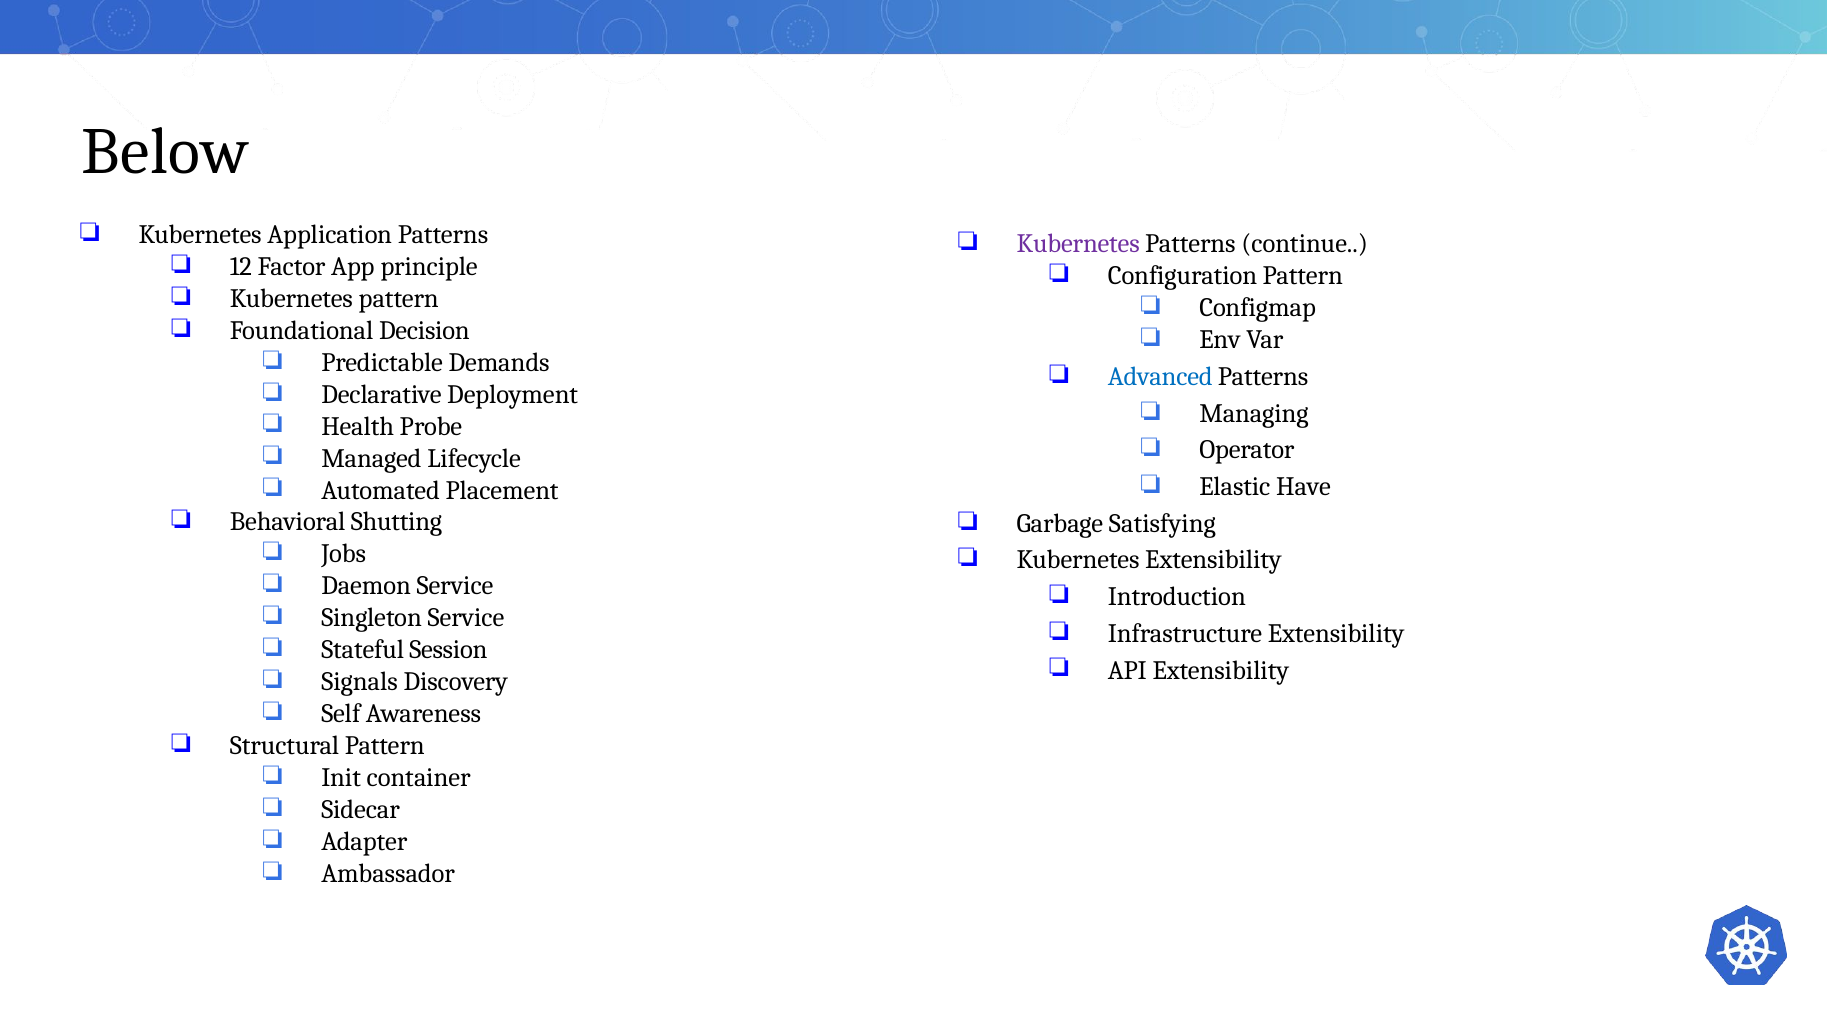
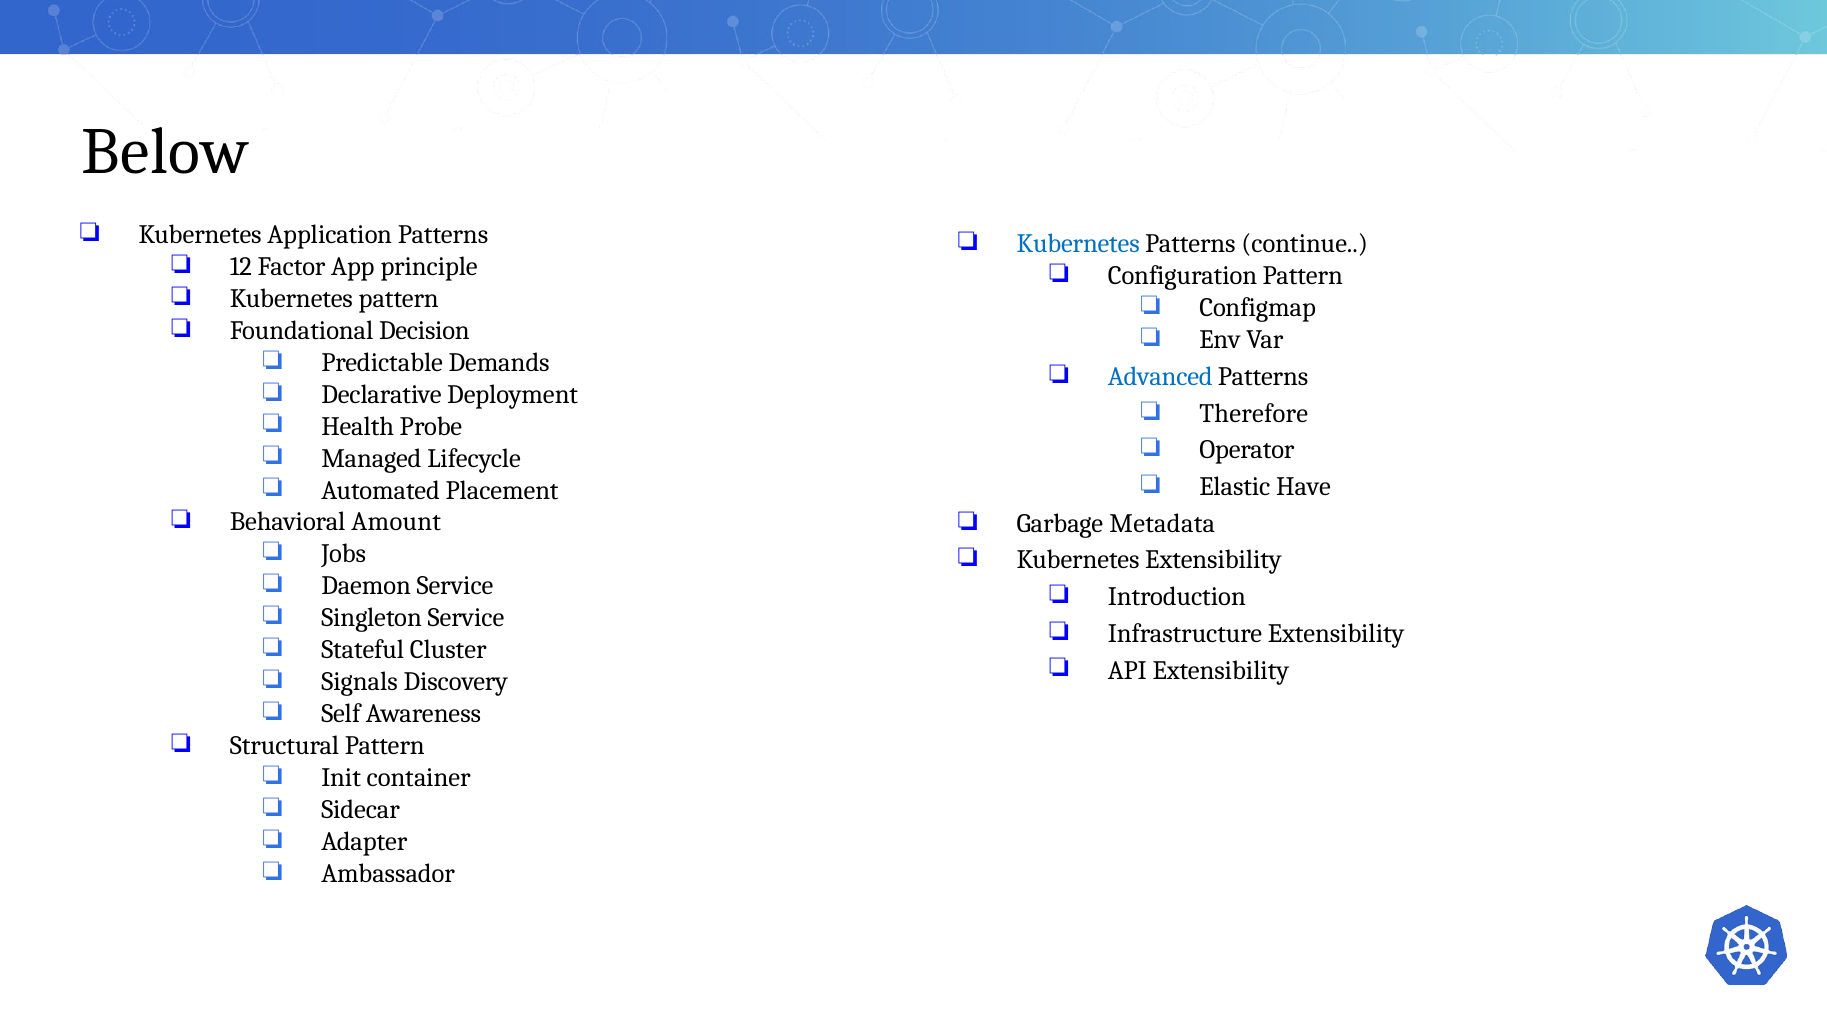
Kubernetes colour: purple -> blue (1078, 244)
Managing: Managing -> Therefore (1254, 413)
Shutting: Shutting -> Amount (396, 522)
Satisfying: Satisfying -> Metadata (1162, 523)
Session: Session -> Cluster (448, 650)
